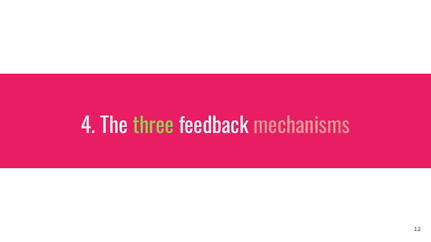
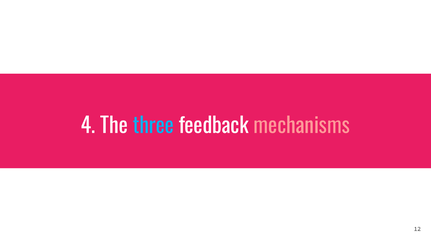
three colour: light green -> light blue (153, 126)
